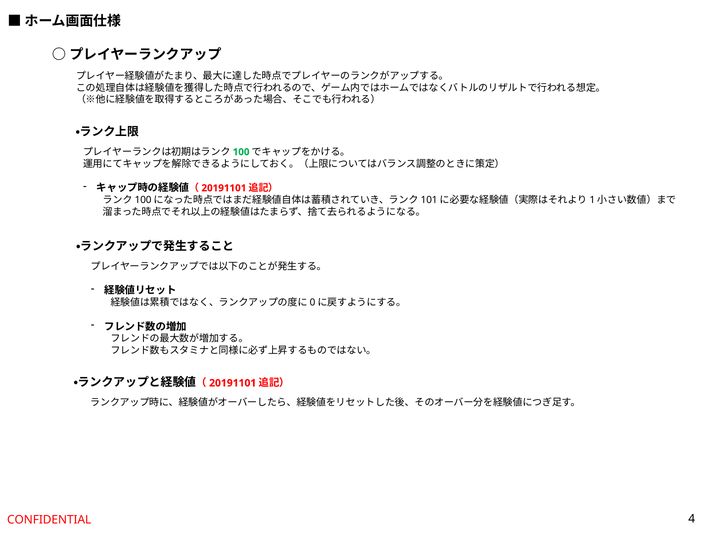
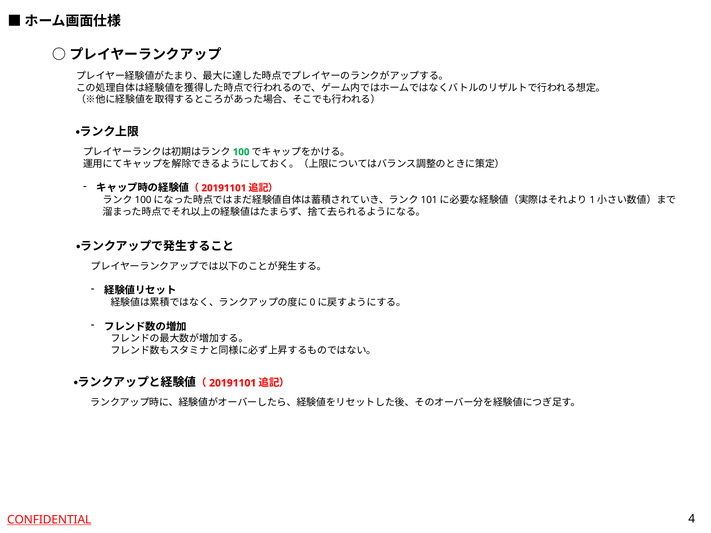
CONFIDENTIAL underline: none -> present (49, 520)
